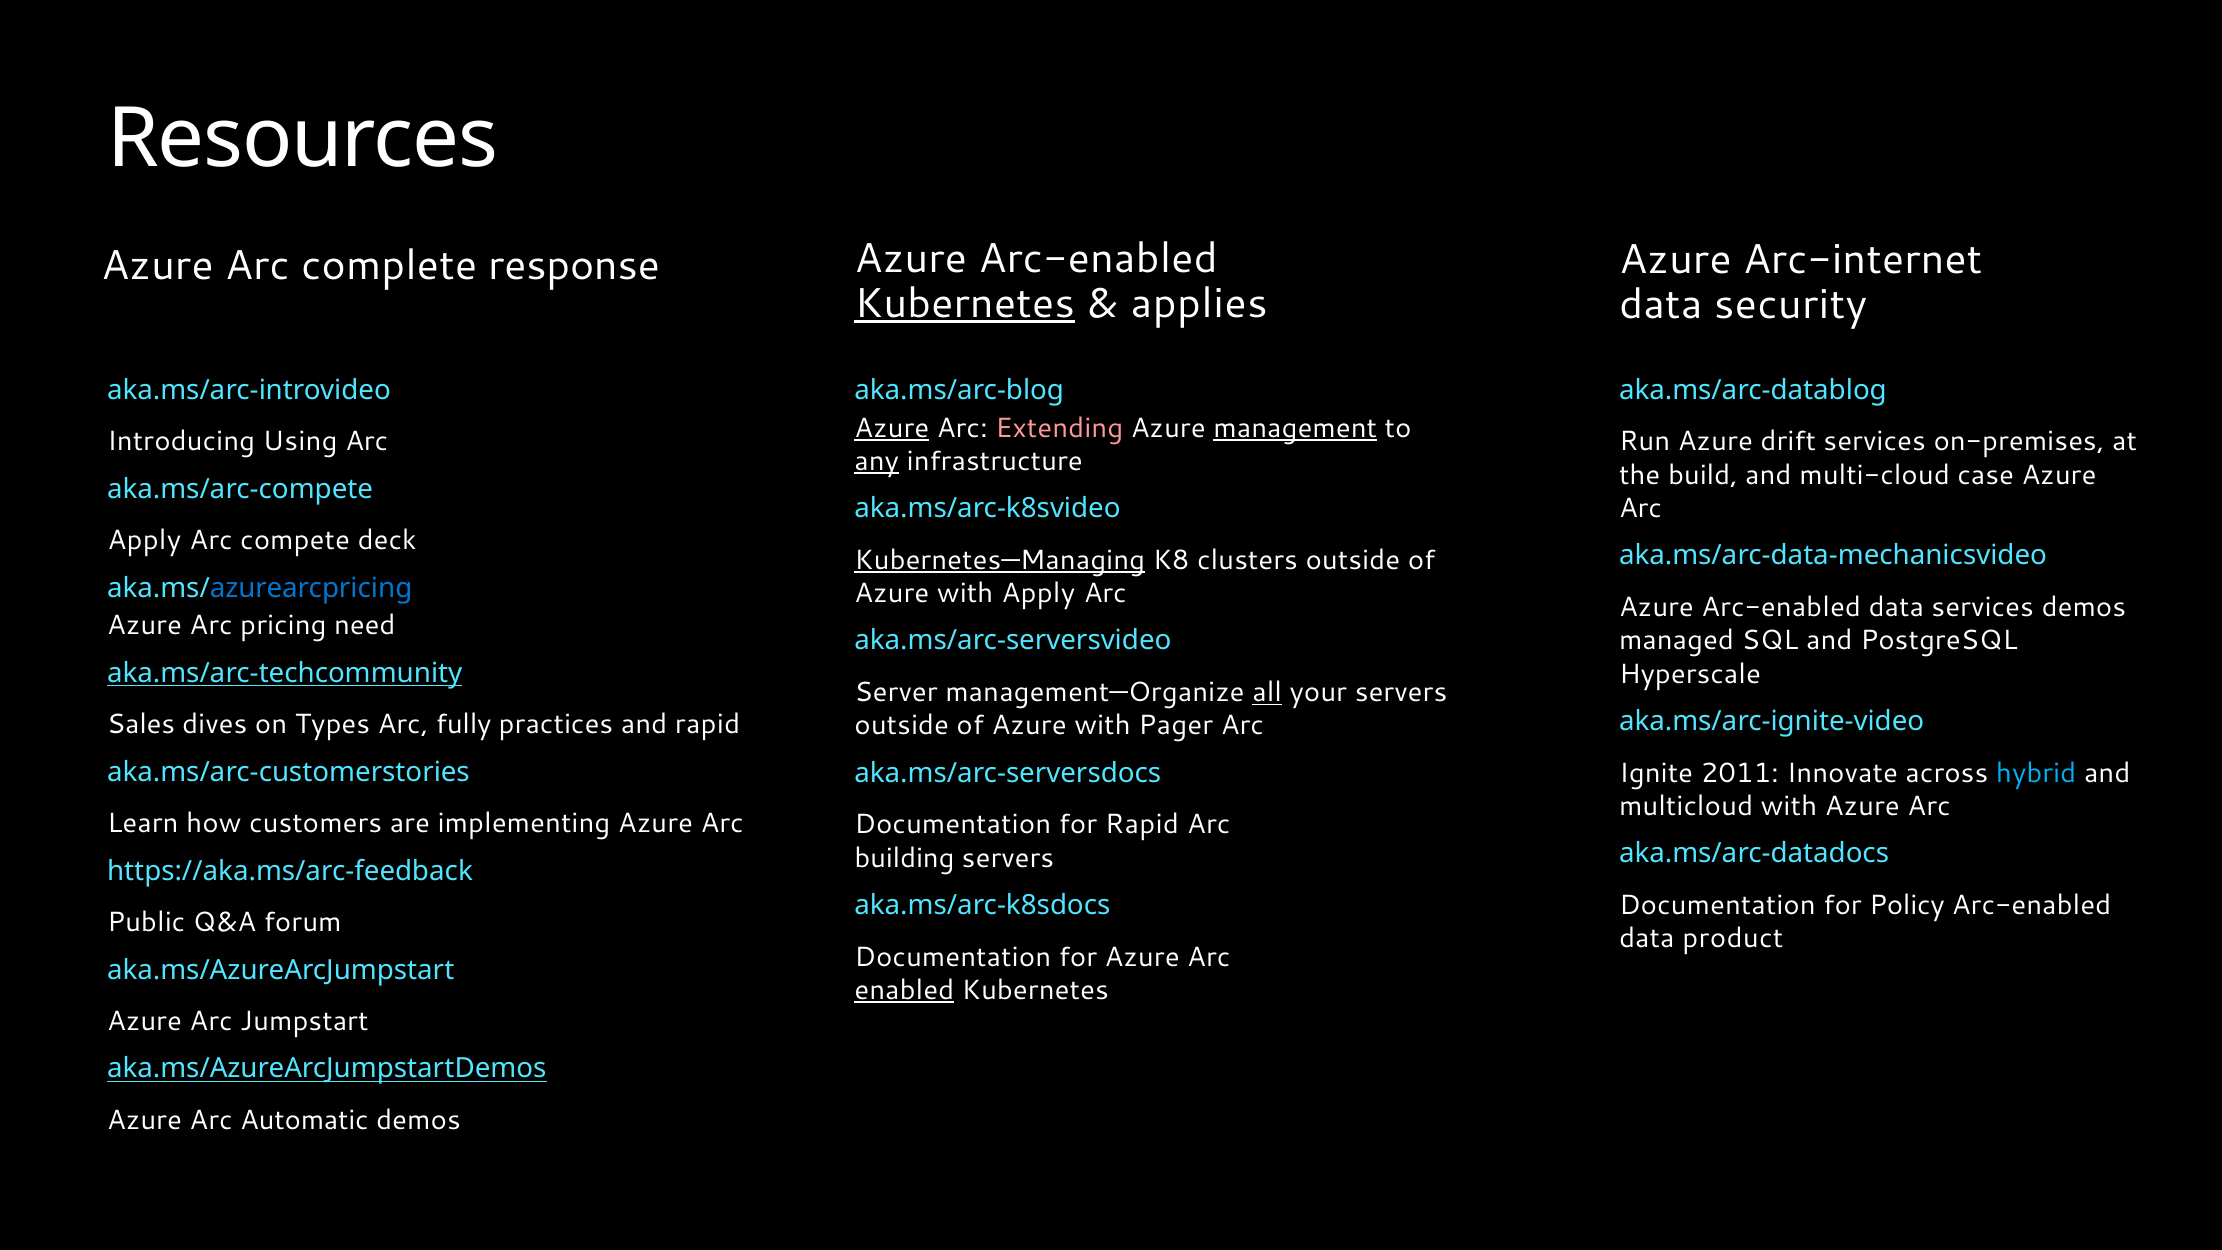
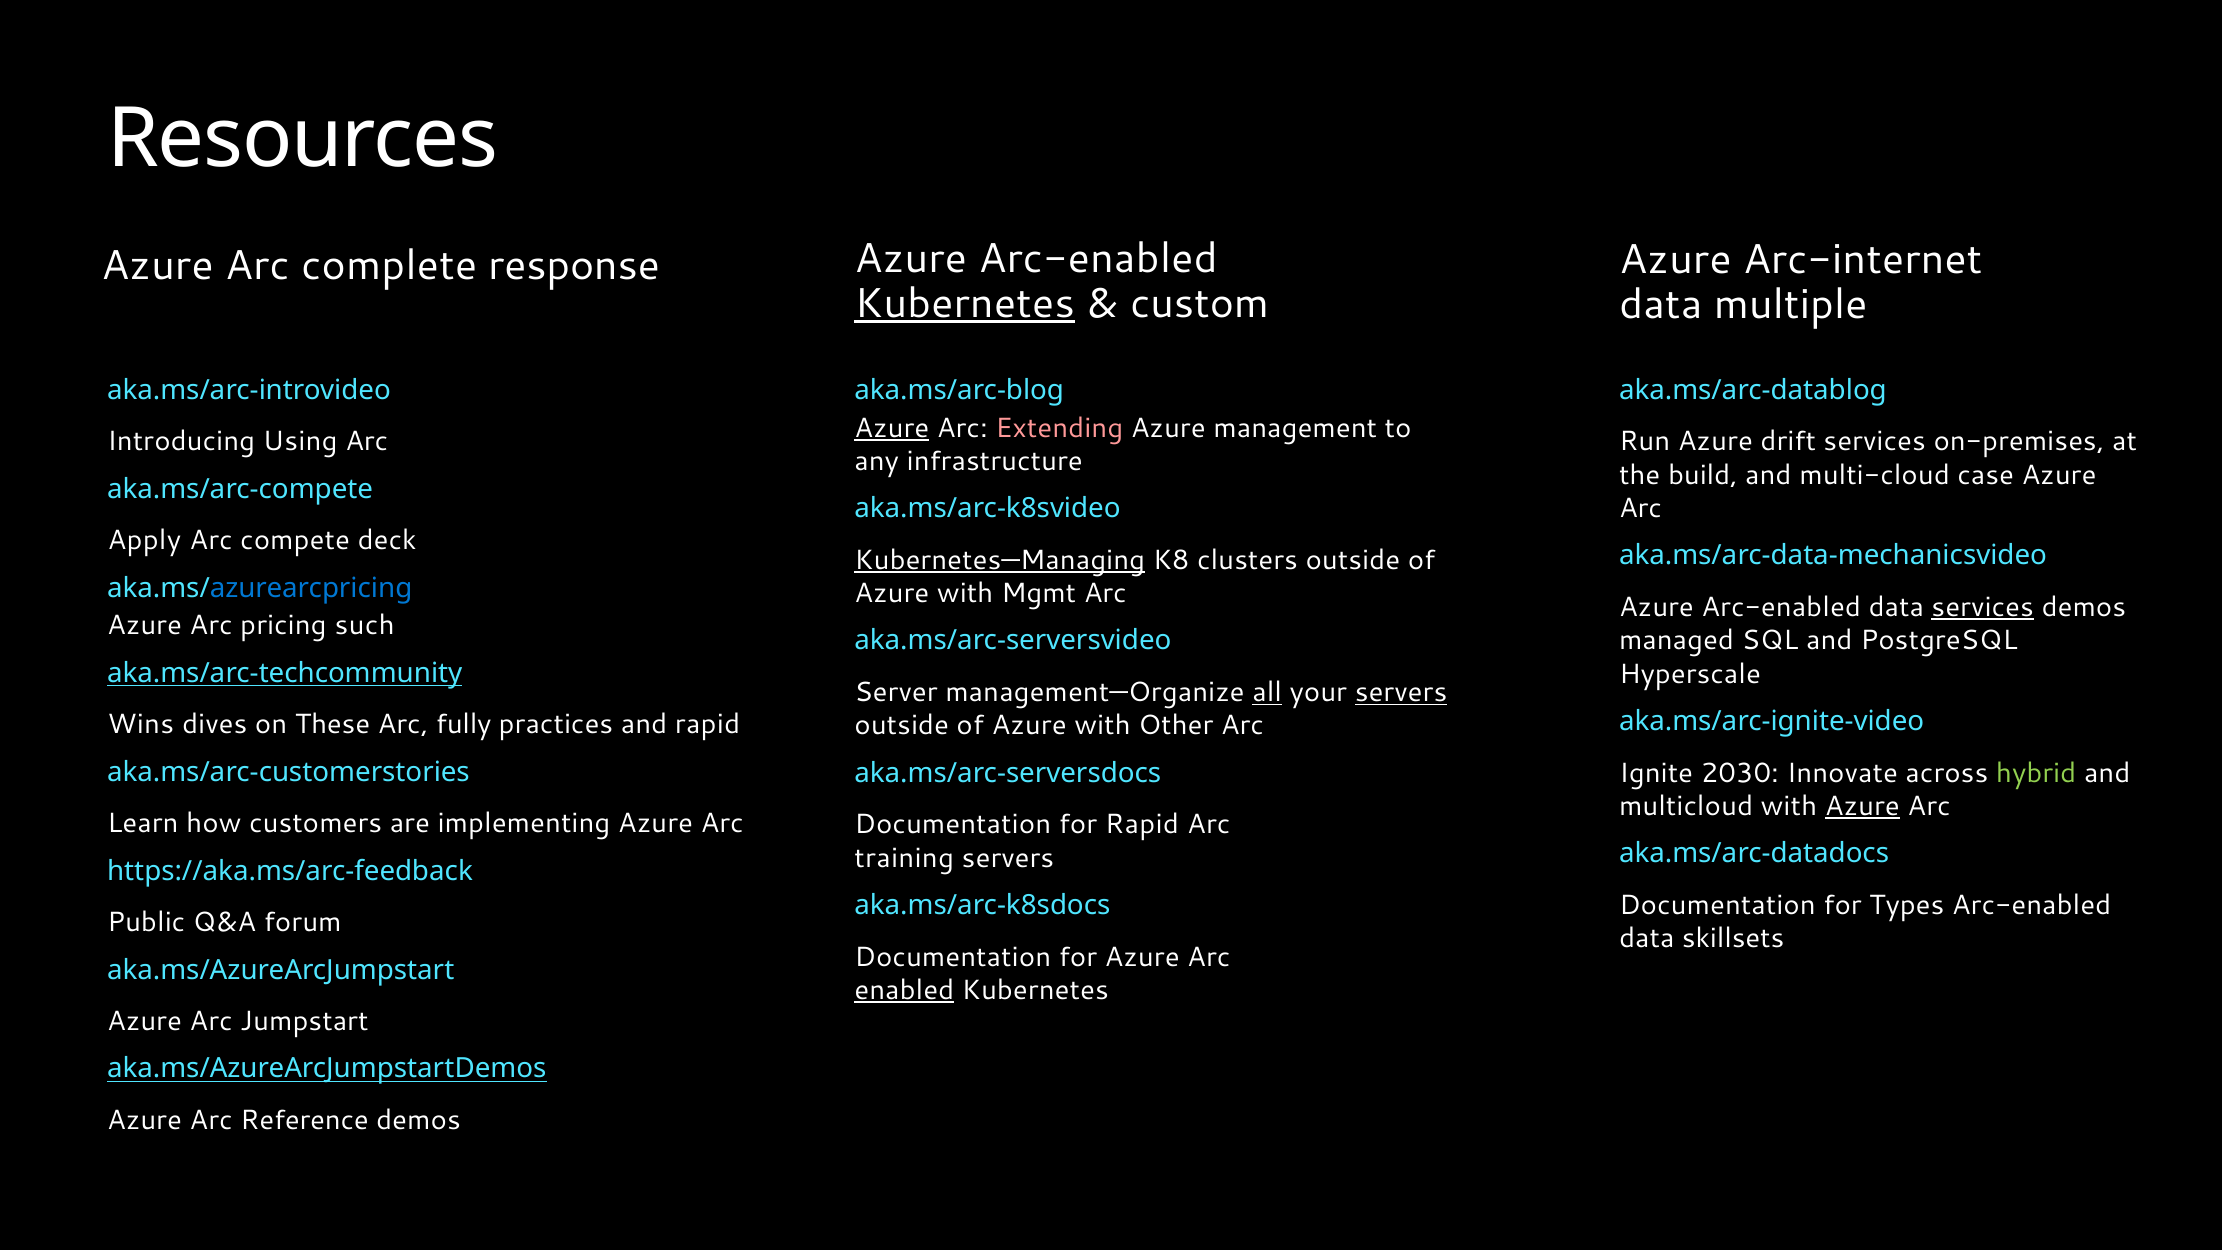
applies: applies -> custom (1200, 303)
security: security -> multiple (1791, 305)
management underline: present -> none (1295, 428)
any underline: present -> none (877, 461)
with Apply: Apply -> Mgmt (1039, 593)
services underline: none -> present (1983, 607)
need: need -> such (365, 626)
servers underline: none -> present (1401, 692)
Sales: Sales -> Wins (141, 725)
Types: Types -> These (333, 725)
Pager: Pager -> Other (1176, 726)
2011: 2011 -> 2030 (1740, 773)
hybrid colour: light blue -> light green (2036, 773)
Azure underline: none -> present (1862, 806)
building: building -> training (904, 858)
Policy: Policy -> Types (1907, 905)
product: product -> skillsets (1733, 938)
Automatic: Automatic -> Reference (305, 1120)
